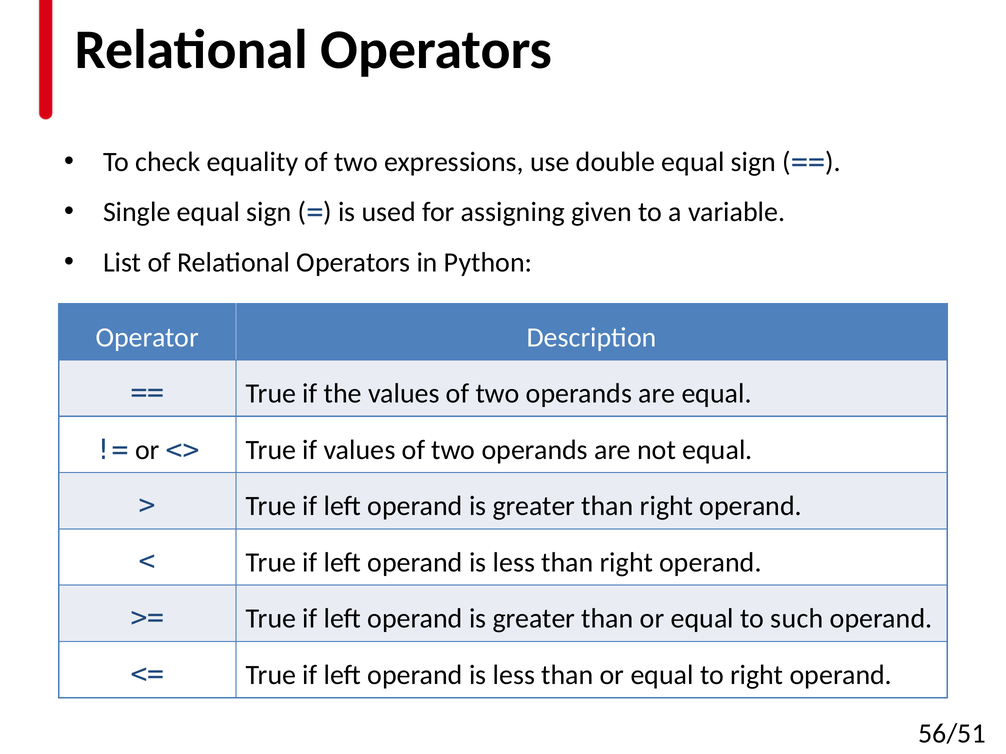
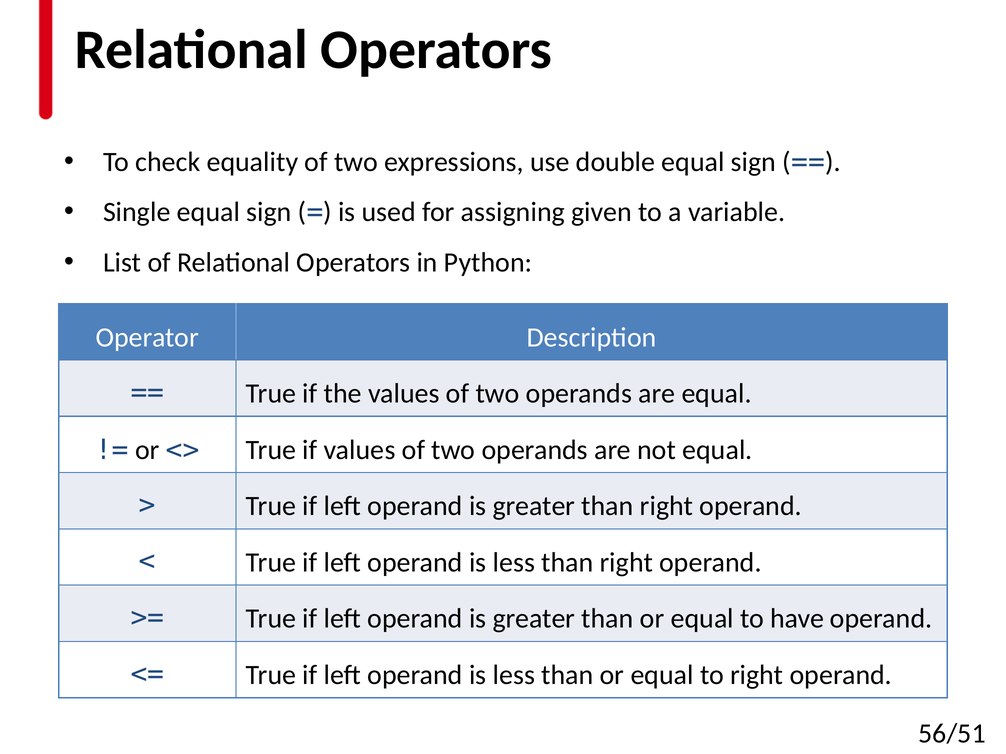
such: such -> have (797, 619)
